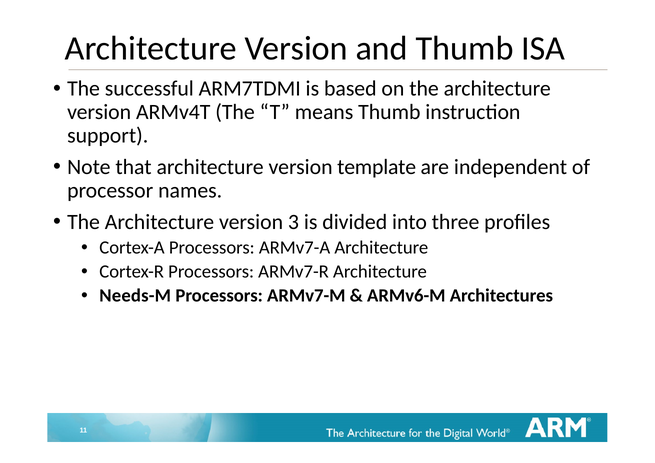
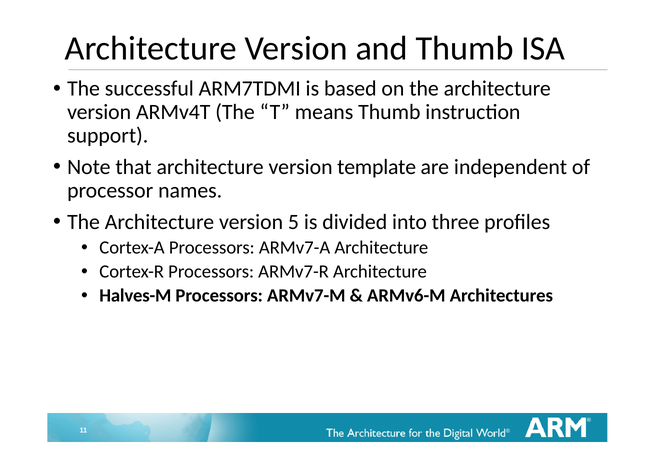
3: 3 -> 5 (293, 222)
Needs-M: Needs-M -> Halves-M (135, 296)
